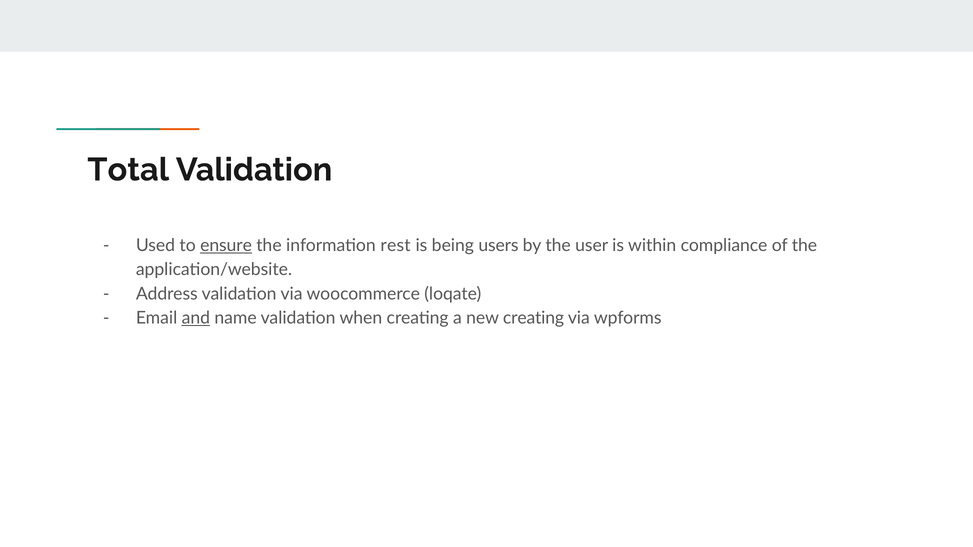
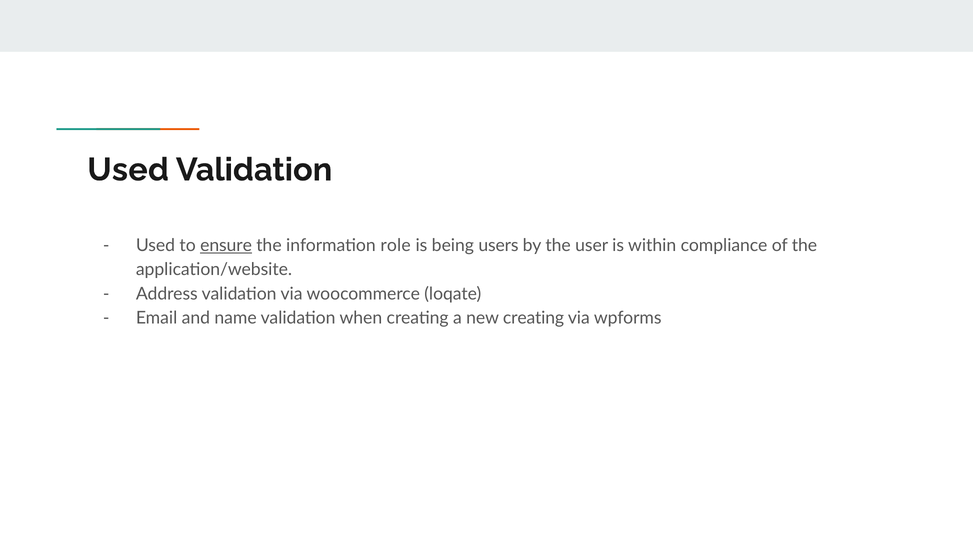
Total: Total -> Used (128, 170)
rest: rest -> role (396, 246)
and underline: present -> none (196, 318)
